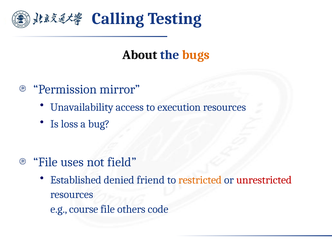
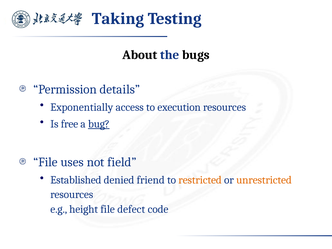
Calling: Calling -> Taking (118, 19)
bugs colour: orange -> black (196, 55)
mirror: mirror -> details (120, 89)
Unavailability: Unavailability -> Exponentially (82, 107)
loss: loss -> free (70, 124)
bug underline: none -> present (99, 124)
unrestricted colour: red -> orange (264, 180)
course: course -> height (84, 209)
others: others -> defect (131, 209)
